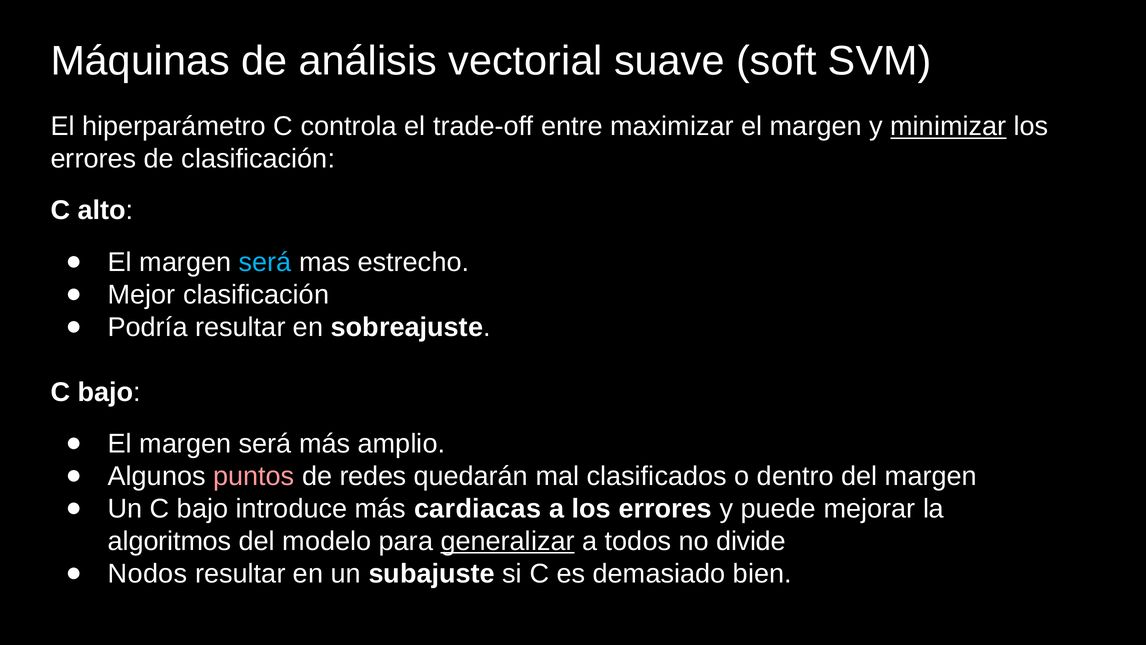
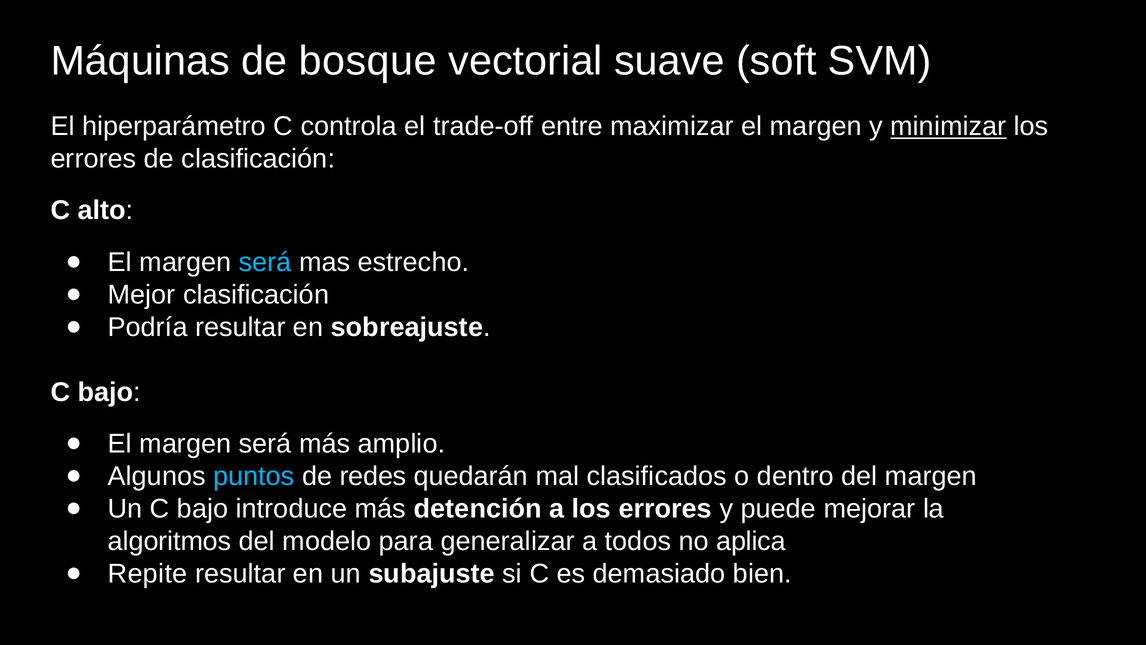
análisis: análisis -> bosque (368, 61)
puntos colour: pink -> light blue (254, 476)
cardiacas: cardiacas -> detención (478, 508)
generalizar underline: present -> none (508, 541)
divide: divide -> aplica (751, 541)
Nodos: Nodos -> Repite (148, 573)
